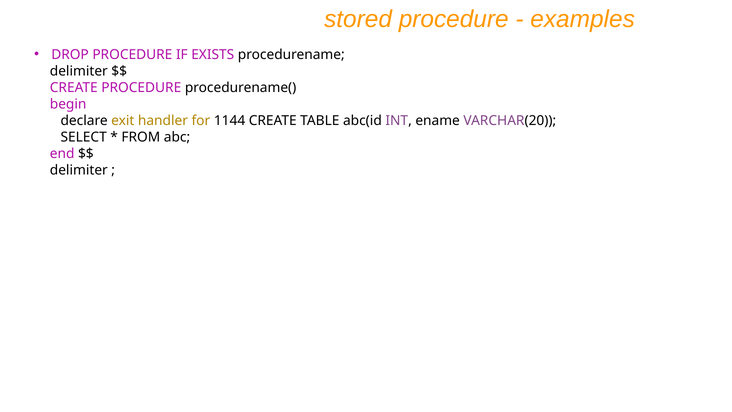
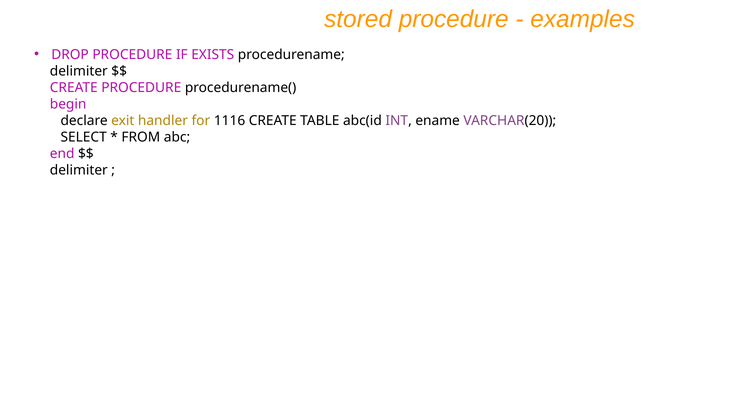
1144: 1144 -> 1116 (230, 120)
